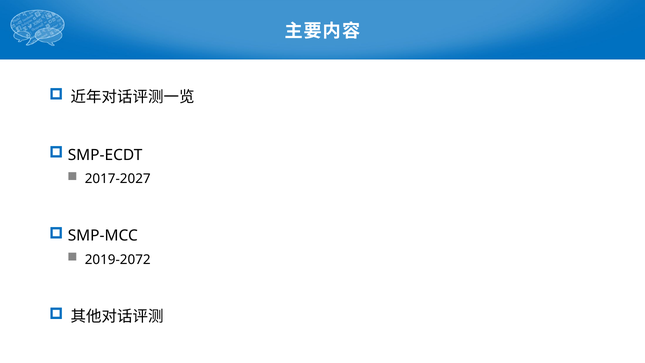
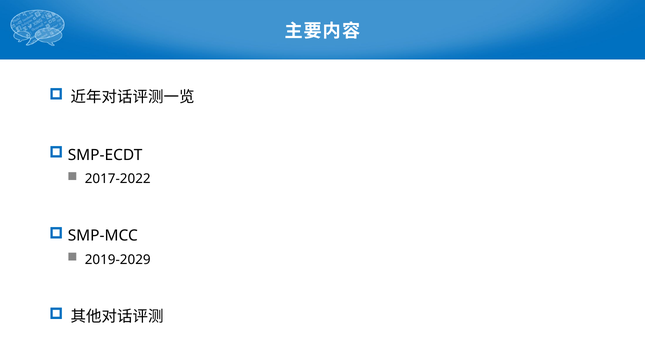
2017-2027: 2017-2027 -> 2017-2022 (118, 179)
2019-2072: 2019-2072 -> 2019-2029 (118, 260)
